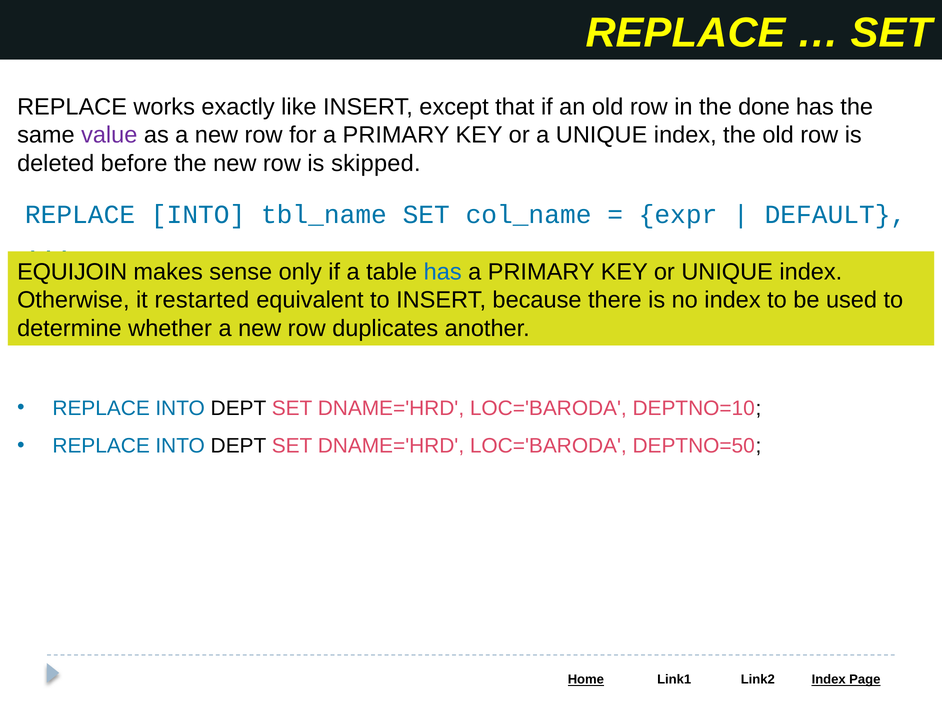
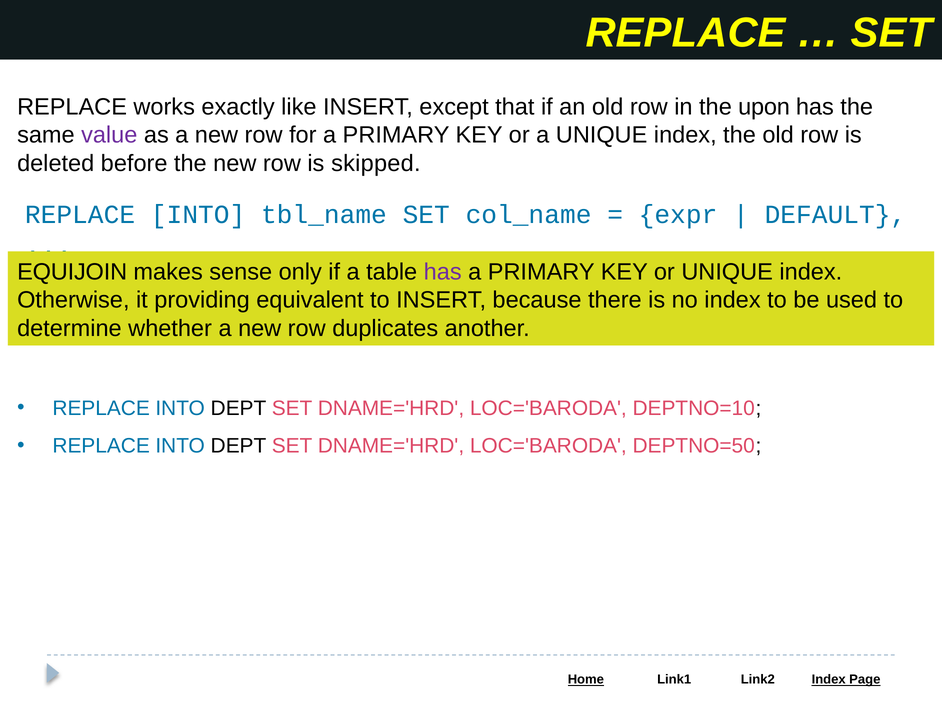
done: done -> upon (764, 107)
has colour: blue -> purple (443, 272)
restarted: restarted -> providing (202, 300)
